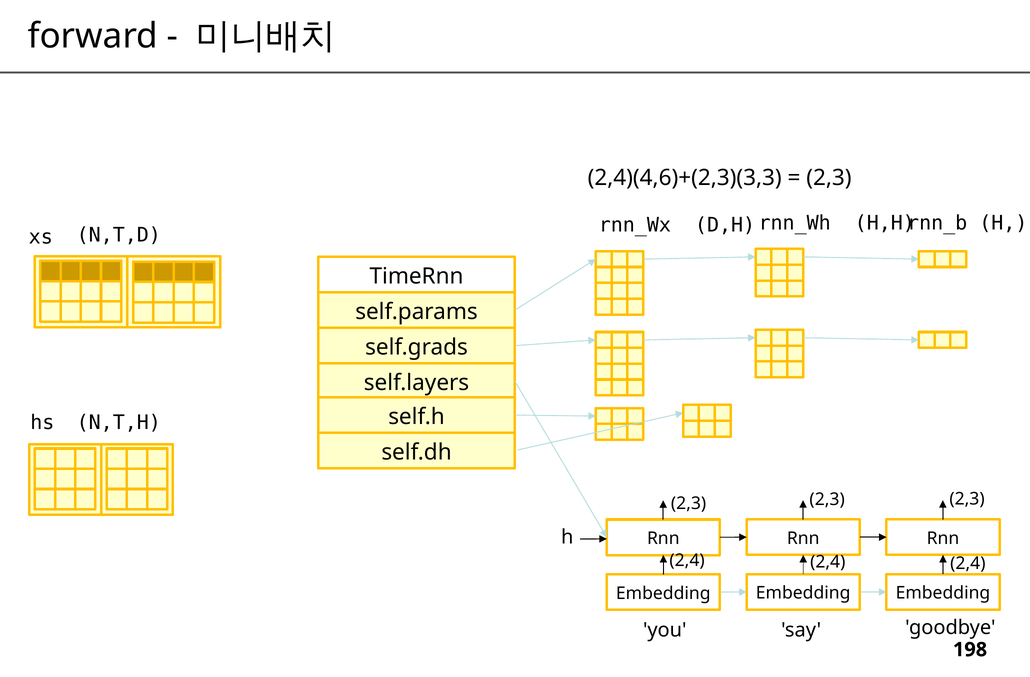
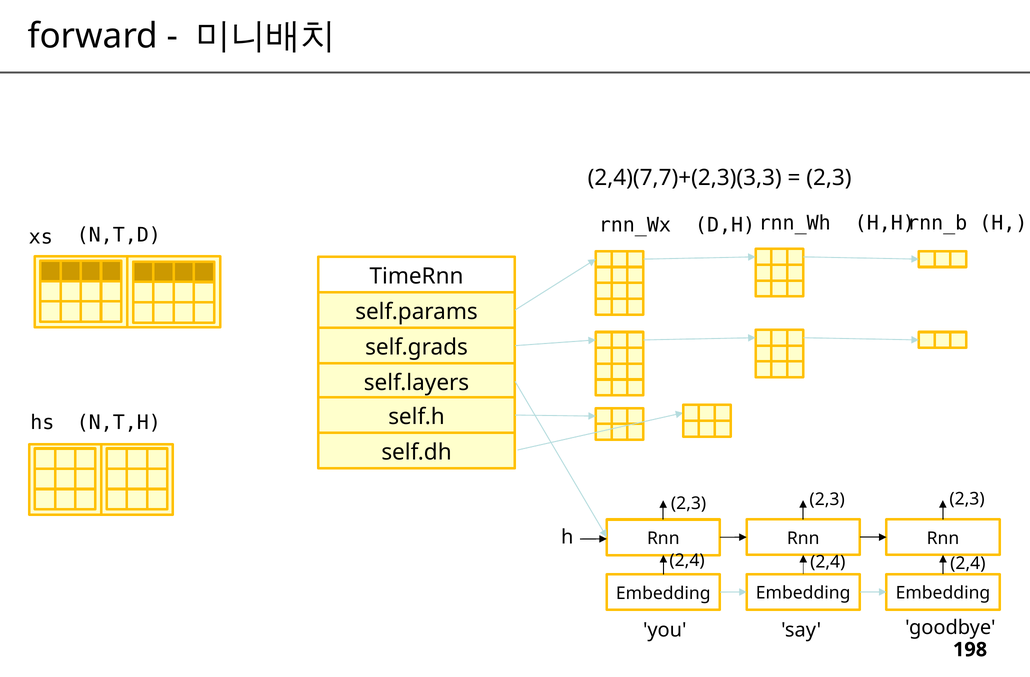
2,4)(4,6)+(2,3)(3,3: 2,4)(4,6)+(2,3)(3,3 -> 2,4)(7,7)+(2,3)(3,3 (685, 178)
